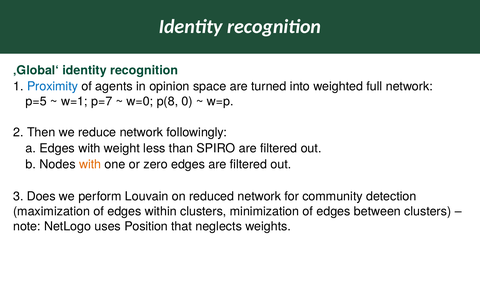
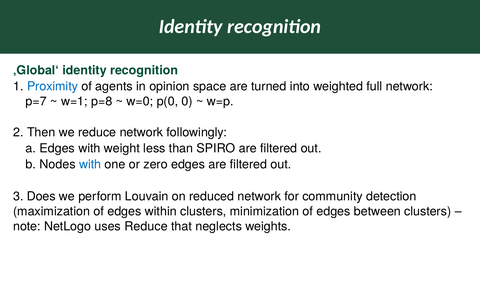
p=5: p=5 -> p=7 (36, 101)
p=7: p=7 -> p=8 (102, 101)
p(8: p(8 -> p(0 (167, 101)
with colour: orange -> blue (90, 164)
uses Position: Position -> Reduce (146, 226)
